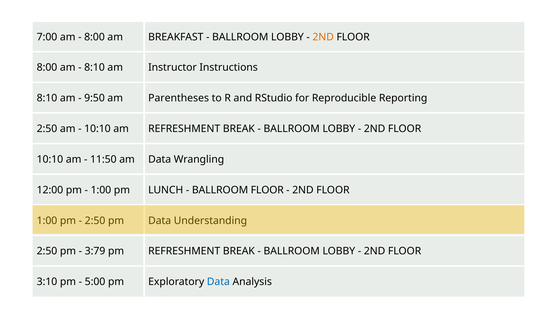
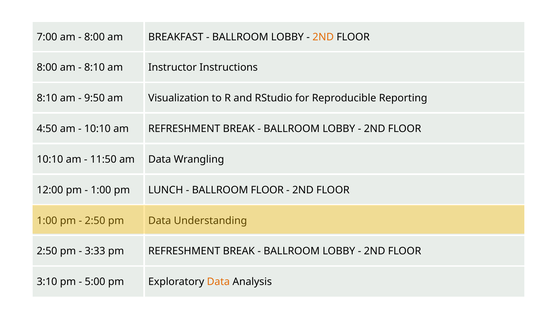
Parentheses: Parentheses -> Visualization (179, 98)
2:50: 2:50 -> 4:50 (47, 129)
3:79: 3:79 -> 3:33 (95, 251)
Data colour: blue -> orange (218, 282)
